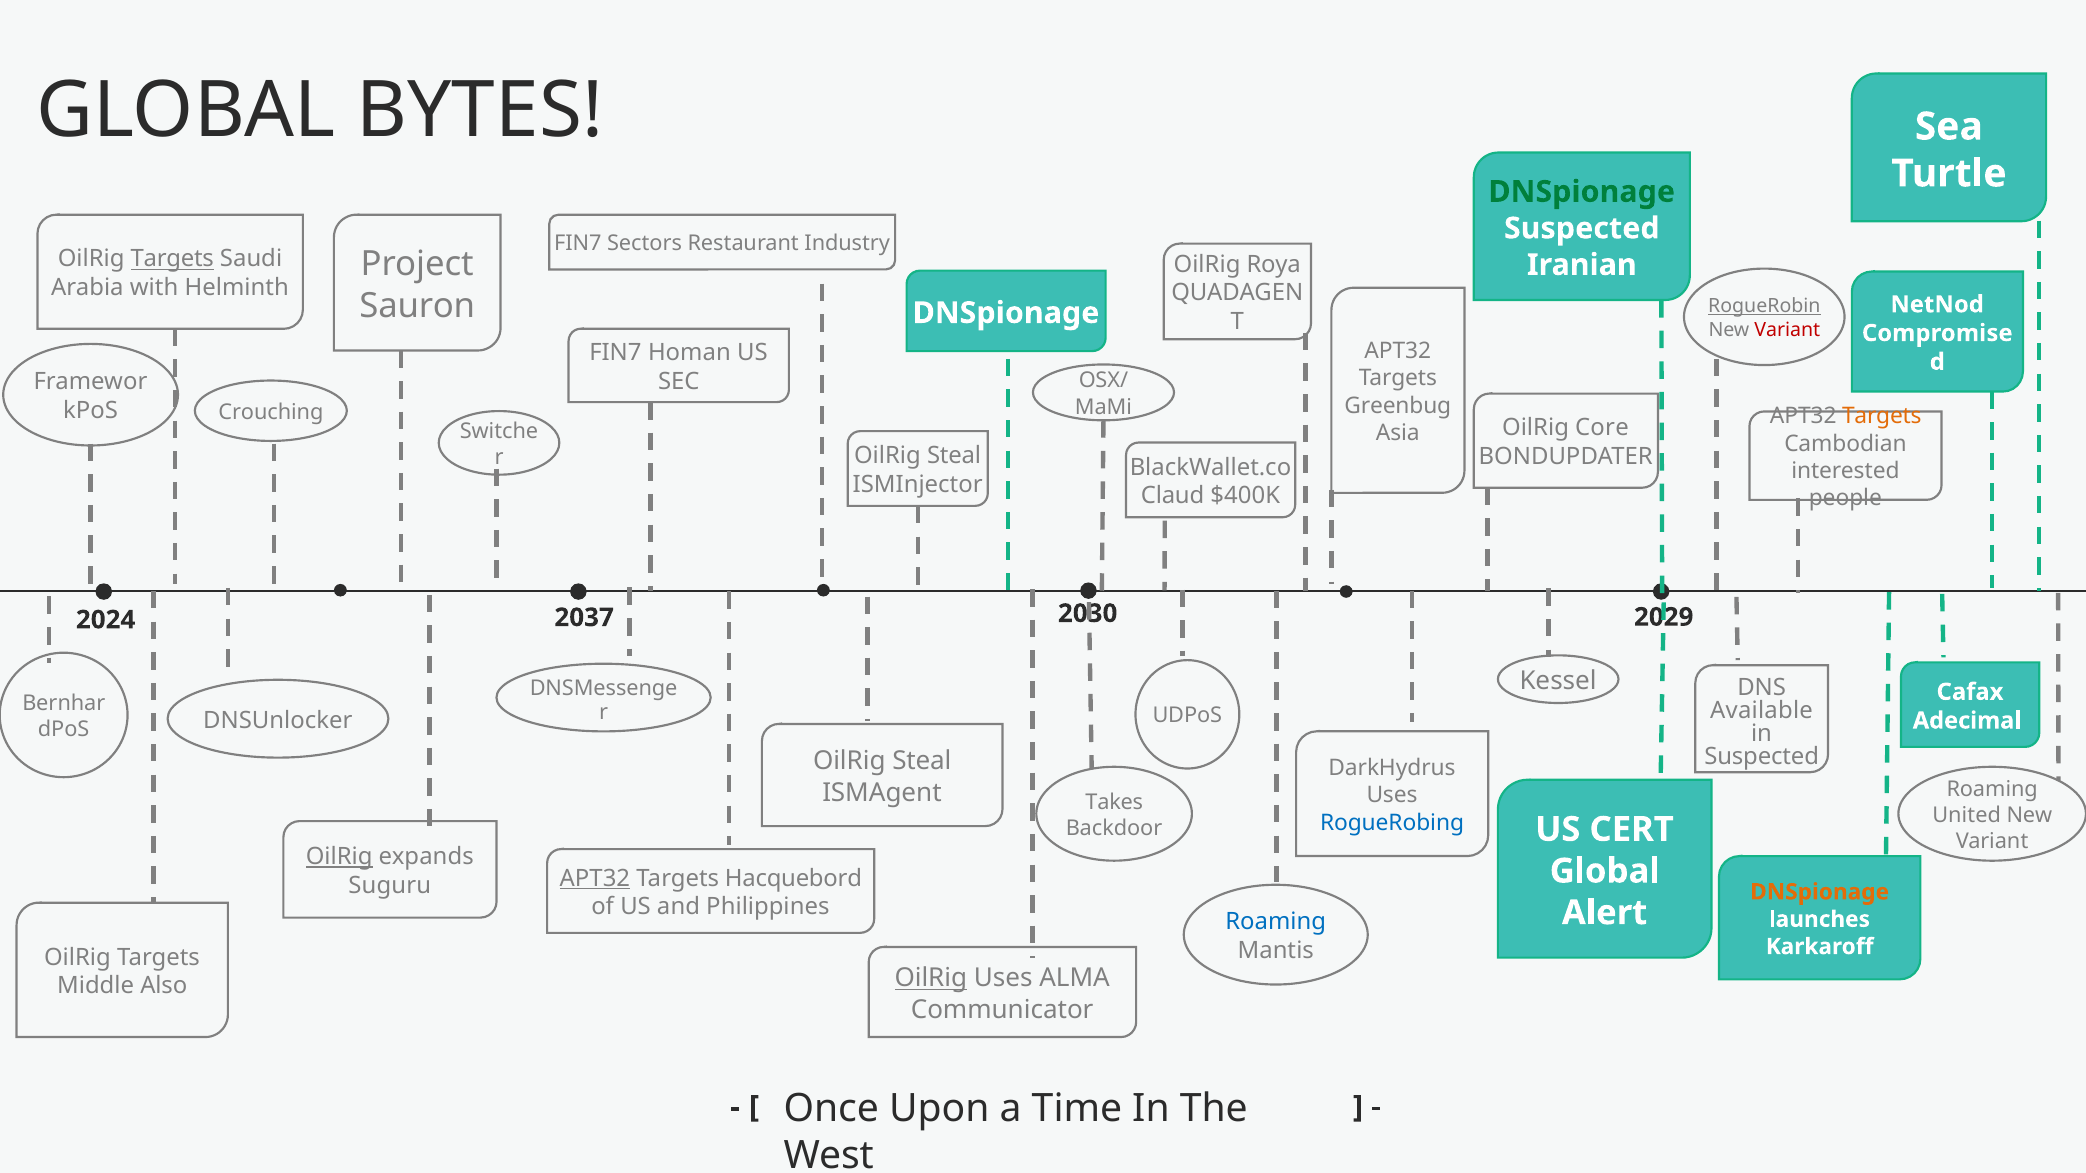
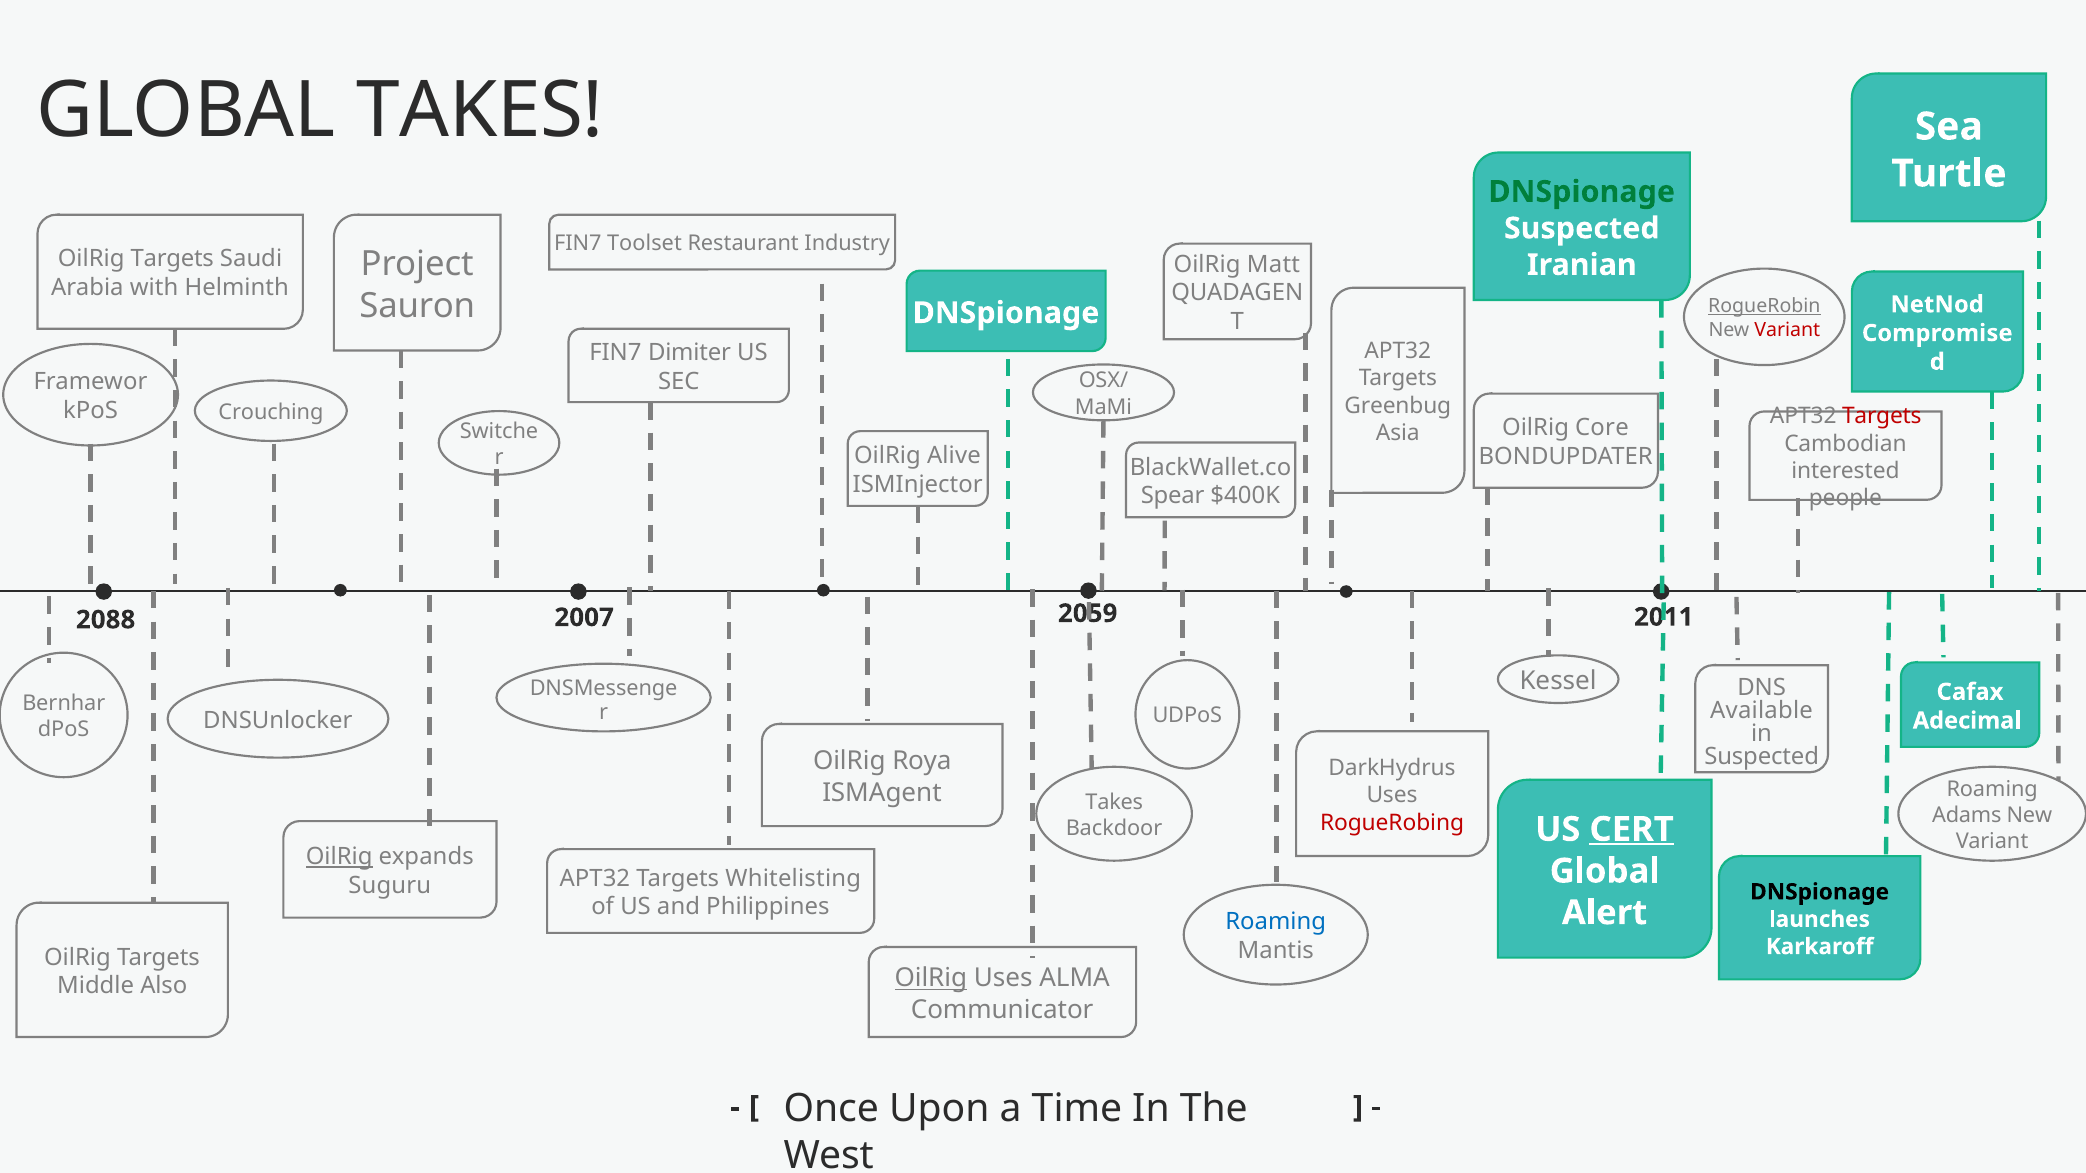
GLOBAL BYTES: BYTES -> TAKES (480, 111)
Sectors: Sectors -> Toolset (644, 244)
Targets underline: present -> none (172, 259)
Roya: Roya -> Matt (1273, 264)
Homan: Homan -> Dimiter (689, 353)
Targets colour: orange -> red (1882, 416)
Steal: Steal -> Alive (954, 456)
Claud: Claud -> Spear (1173, 496)
2030: 2030 -> 2059 (1088, 614)
2029: 2029 -> 2011 (1664, 617)
2037: 2037 -> 2007 (584, 618)
2024: 2024 -> 2088 (106, 620)
Steal: Steal -> Roya (922, 761)
United: United -> Adams (1967, 815)
RogueRobing colour: blue -> red (1392, 823)
CERT underline: none -> present (1632, 830)
APT32 underline: present -> none (595, 879)
Hacquebord: Hacquebord -> Whitelisting (793, 879)
DNSpionage colour: orange -> black (1820, 892)
